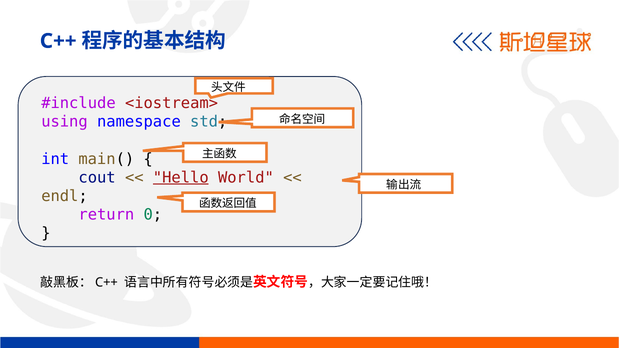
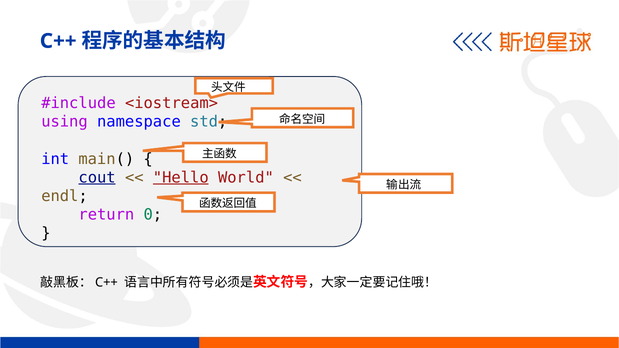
cout underline: none -> present (97, 178)
